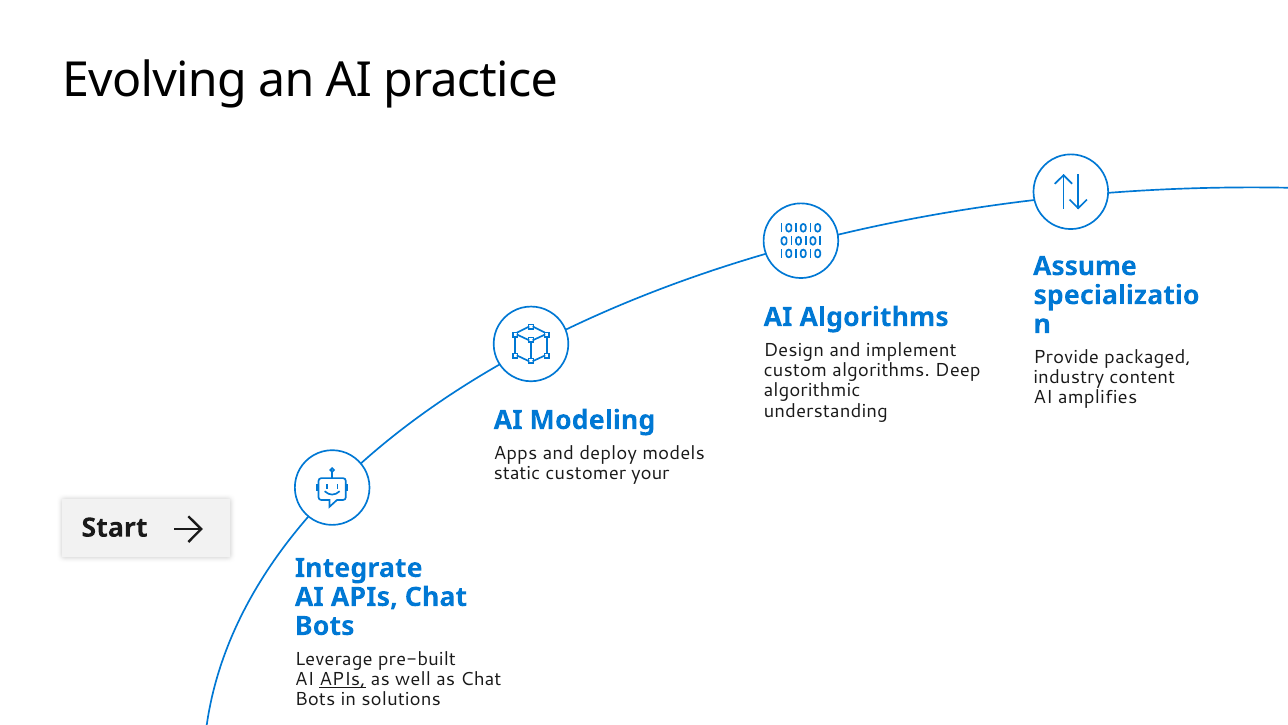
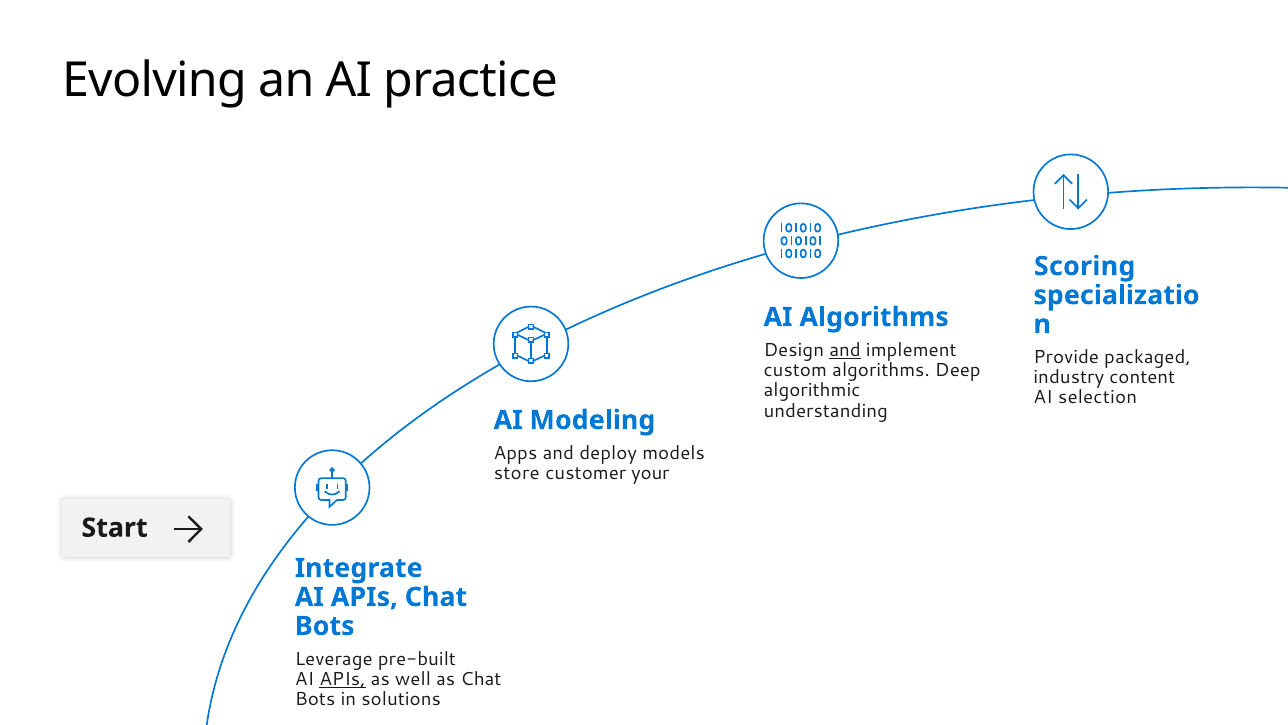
Assume: Assume -> Scoring (1085, 266)
and underline: none -> present (845, 350)
amplifies: amplifies -> selection (1098, 397)
static: static -> store (517, 473)
